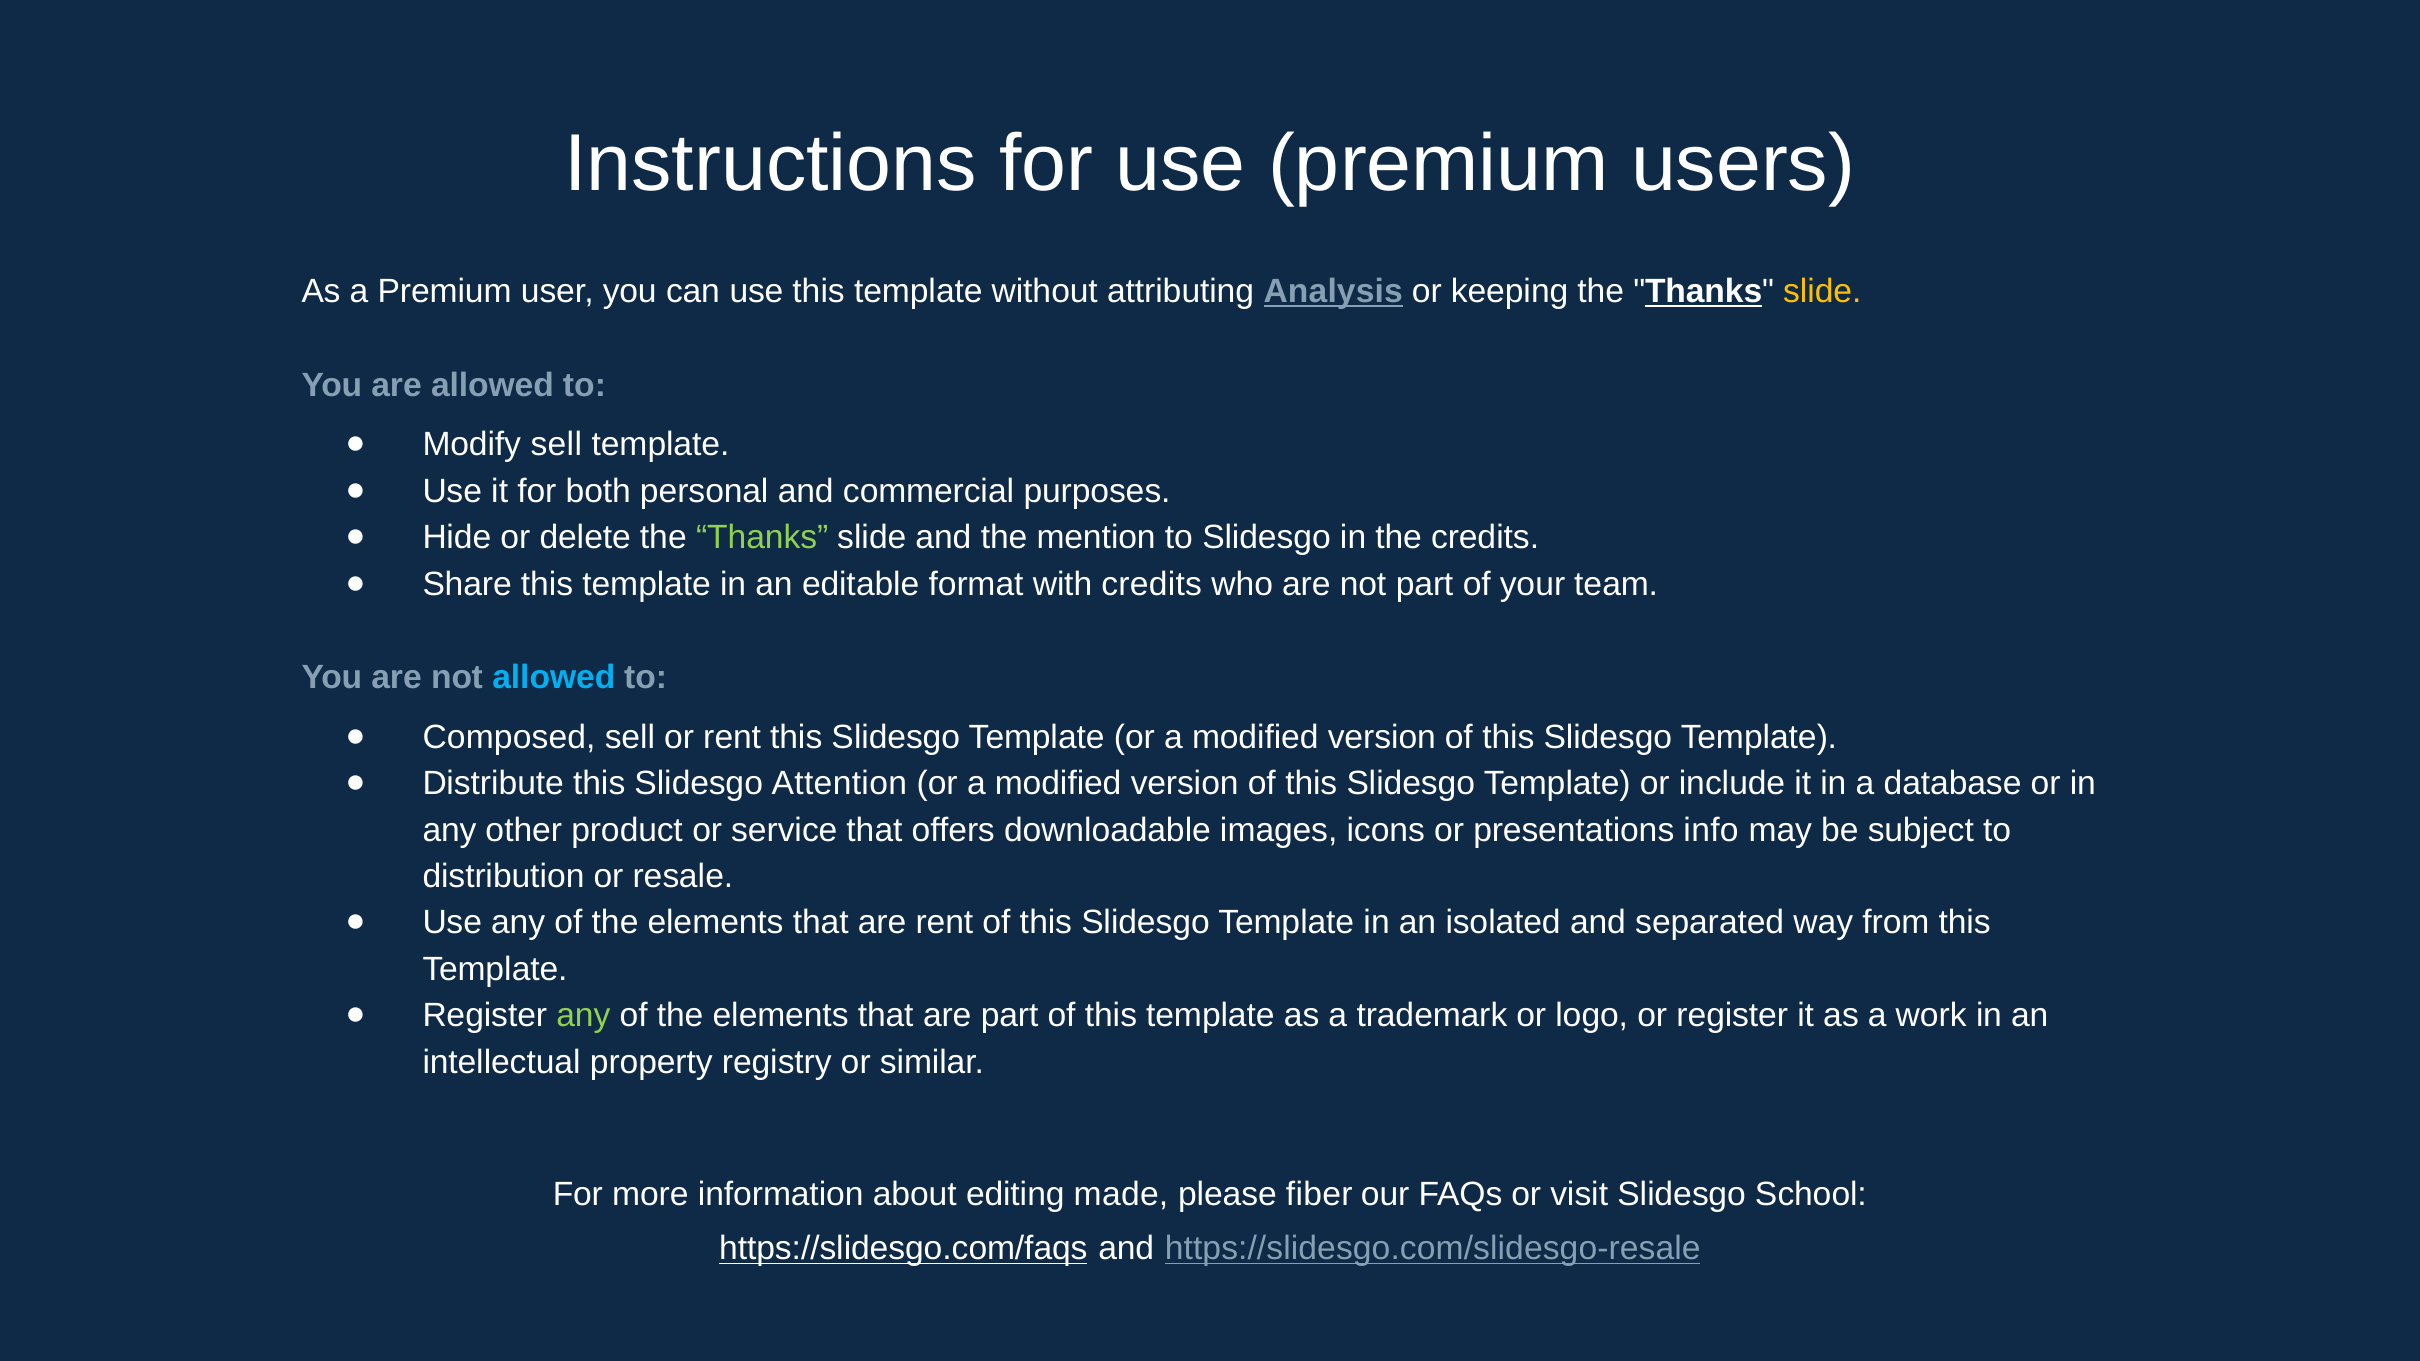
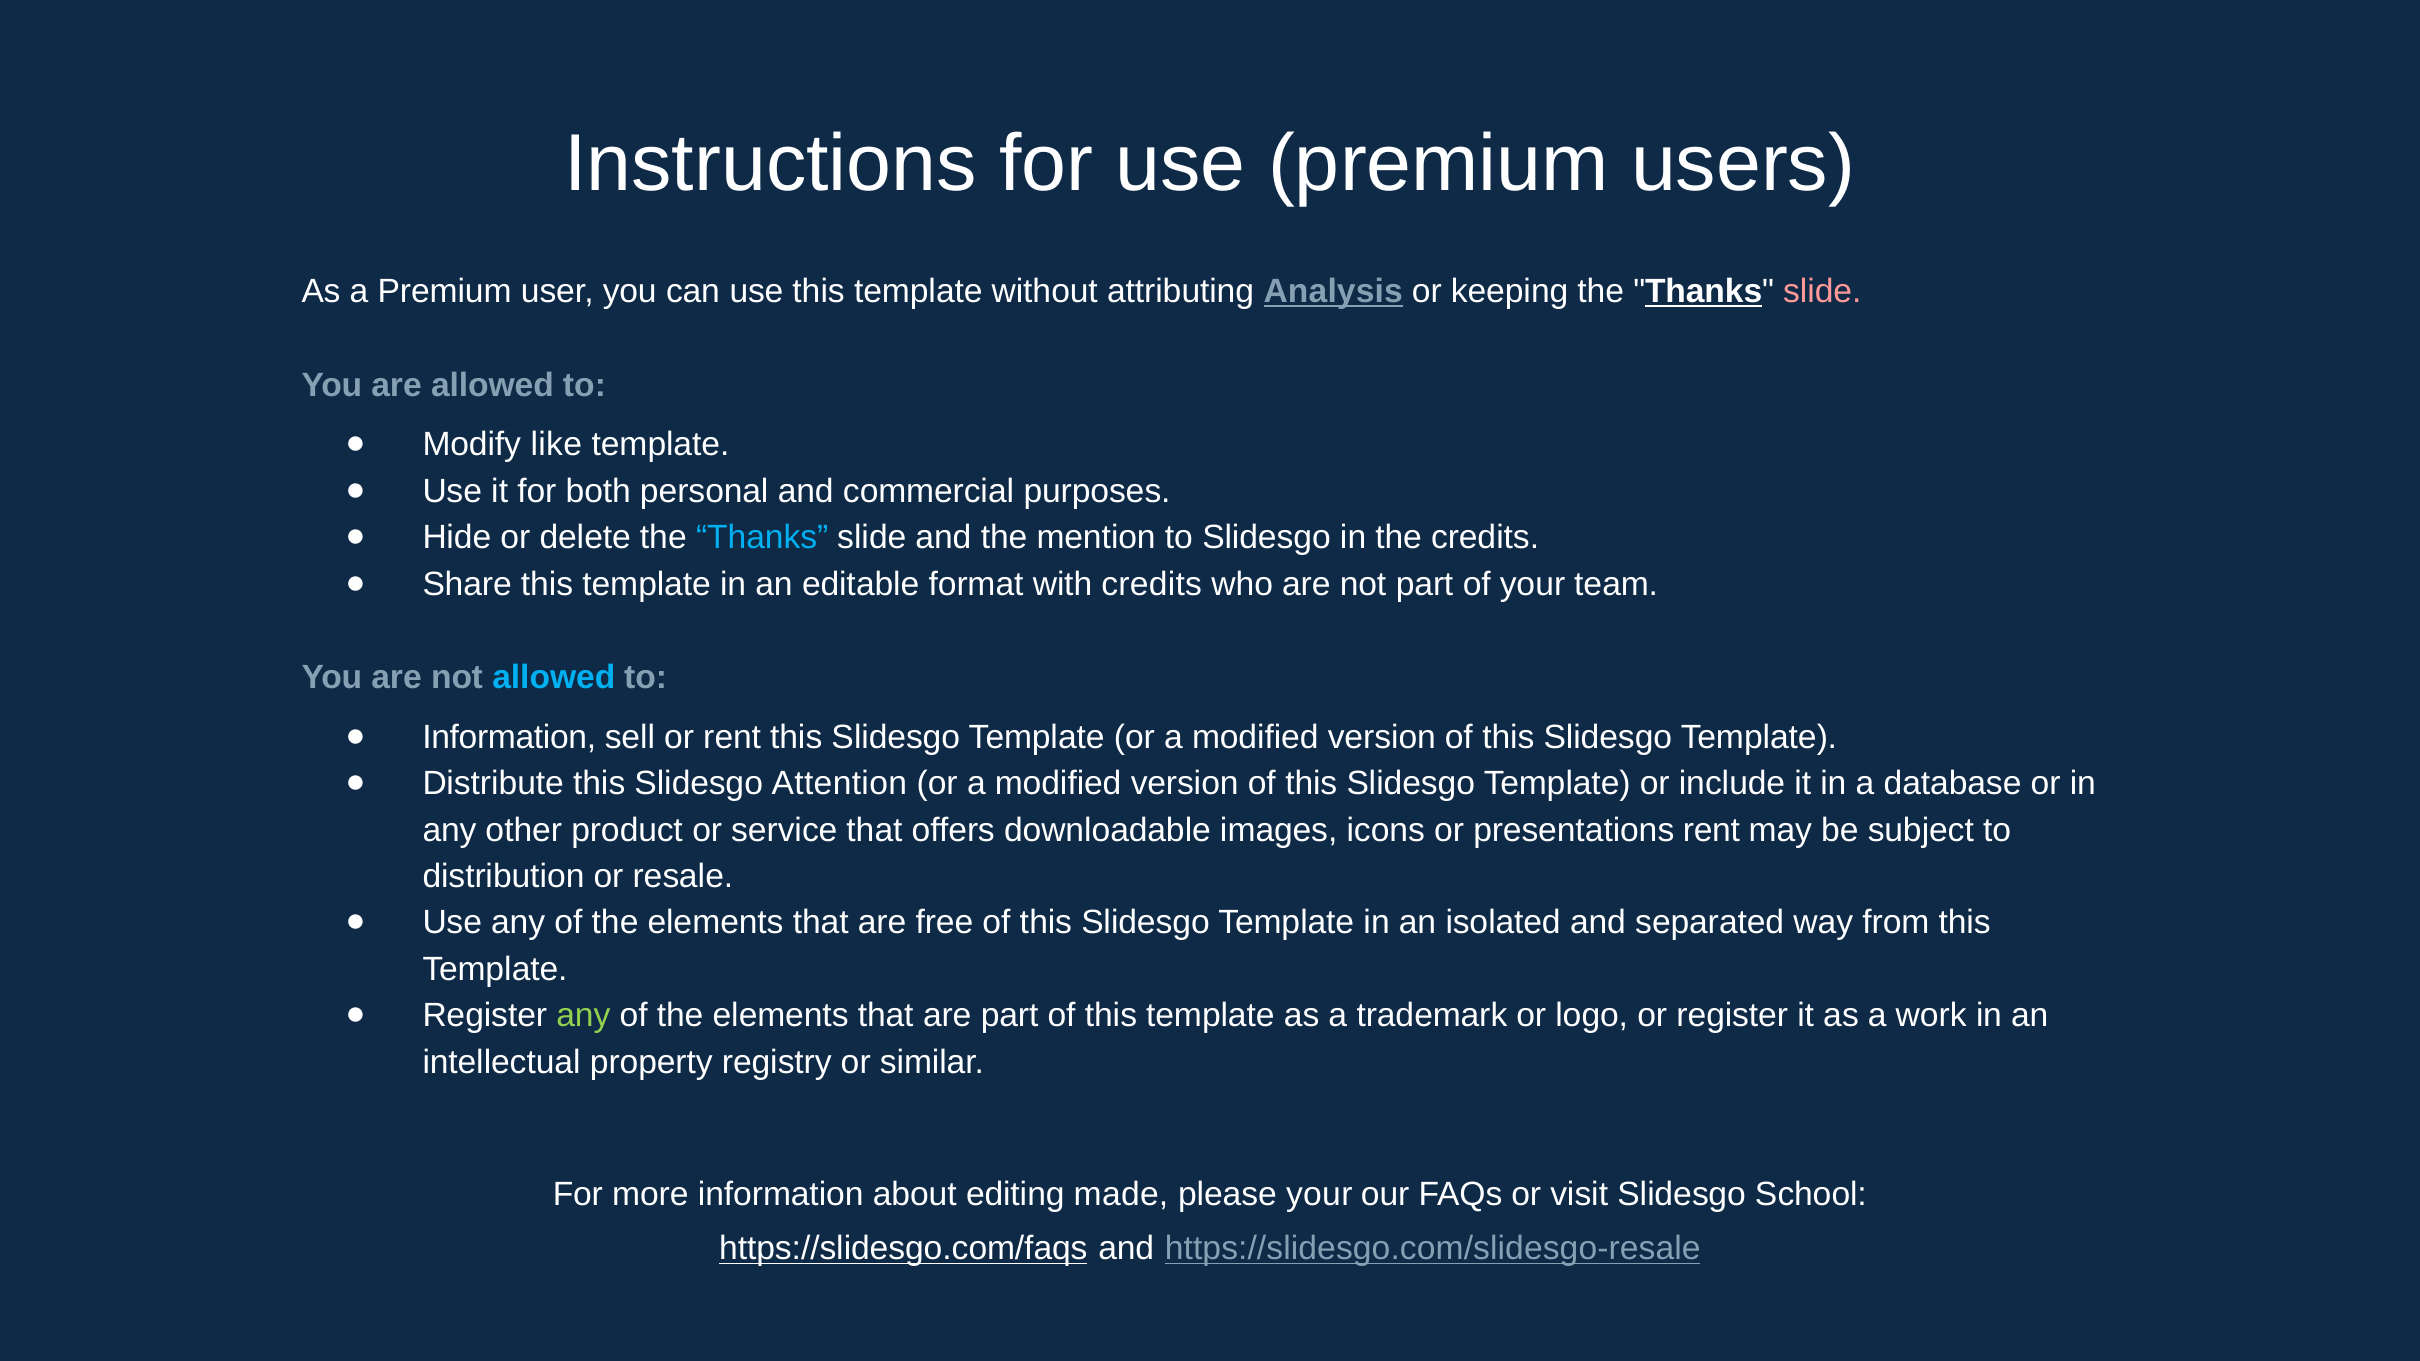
slide colour: yellow -> pink (1822, 292)
Modify sell: sell -> like (556, 445)
Thanks colour: light green -> light blue (762, 538)
Composed: Composed -> Information (509, 737)
presentations info: info -> rent (1711, 830)
are rent: rent -> free (944, 923)
please fiber: fiber -> your (1319, 1195)
